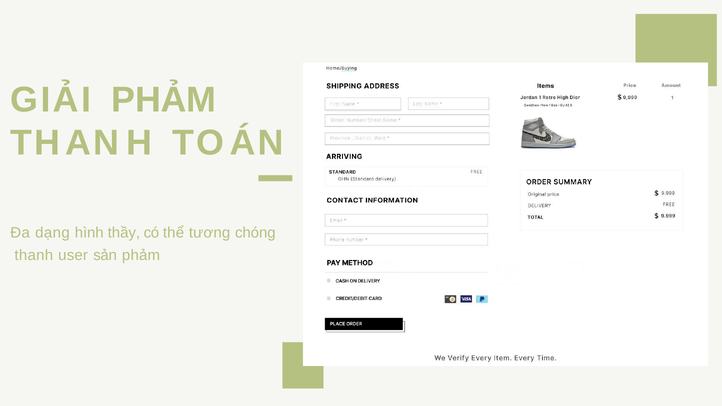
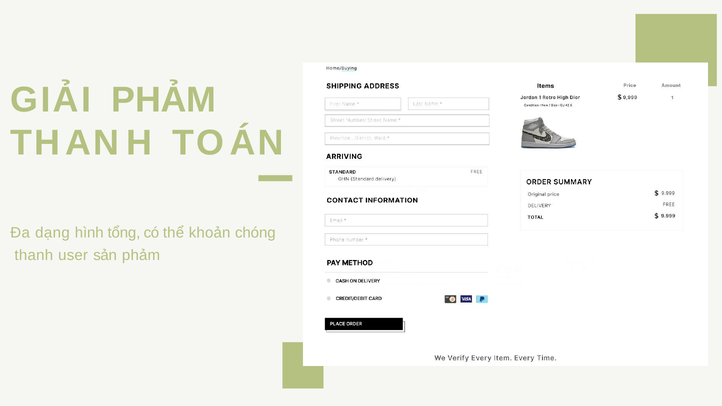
thầy: thầy -> tổng (124, 233)
tương: tương -> khoản (210, 233)
